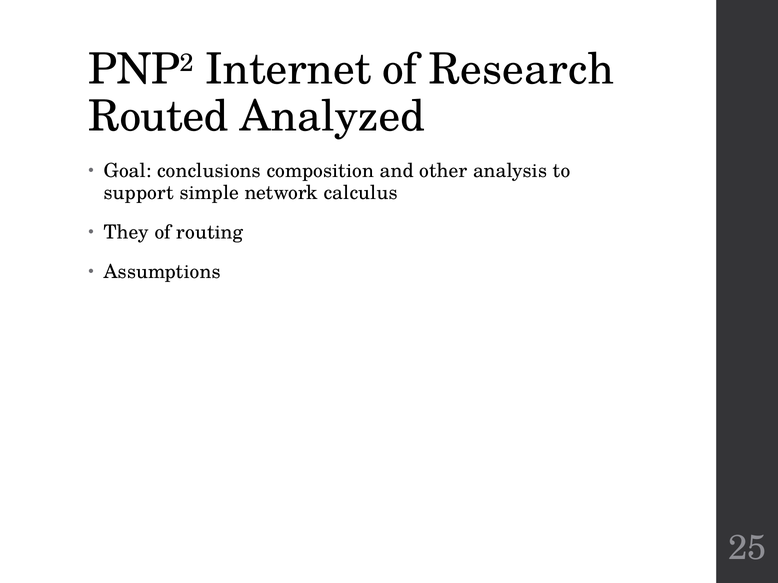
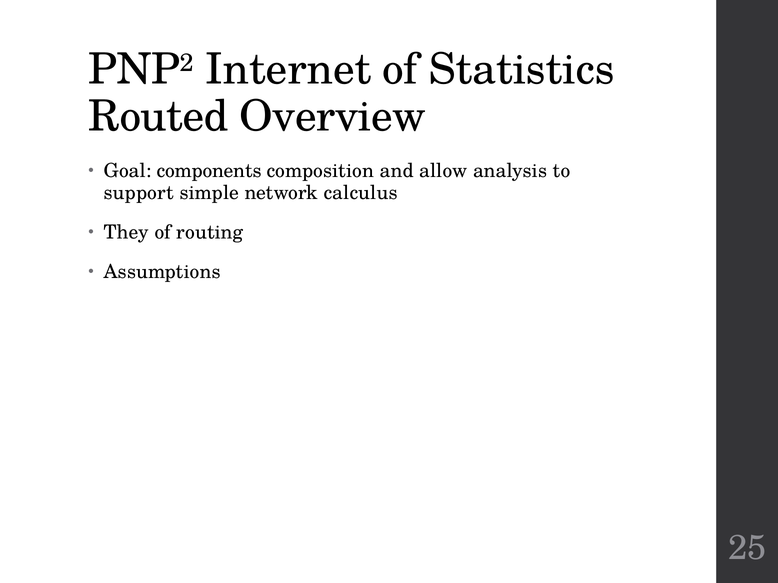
Research: Research -> Statistics (522, 70)
Analyzed: Analyzed -> Overview (333, 116)
conclusions: conclusions -> components (209, 171)
other: other -> allow (443, 171)
